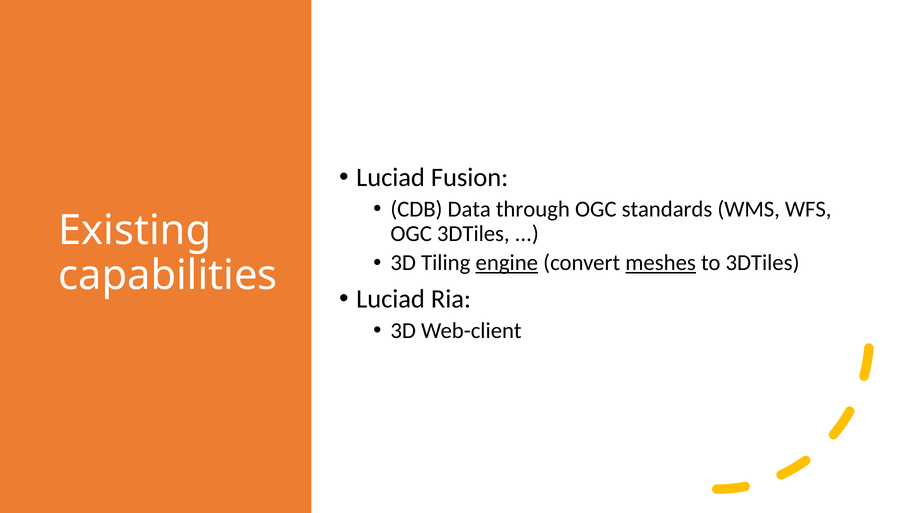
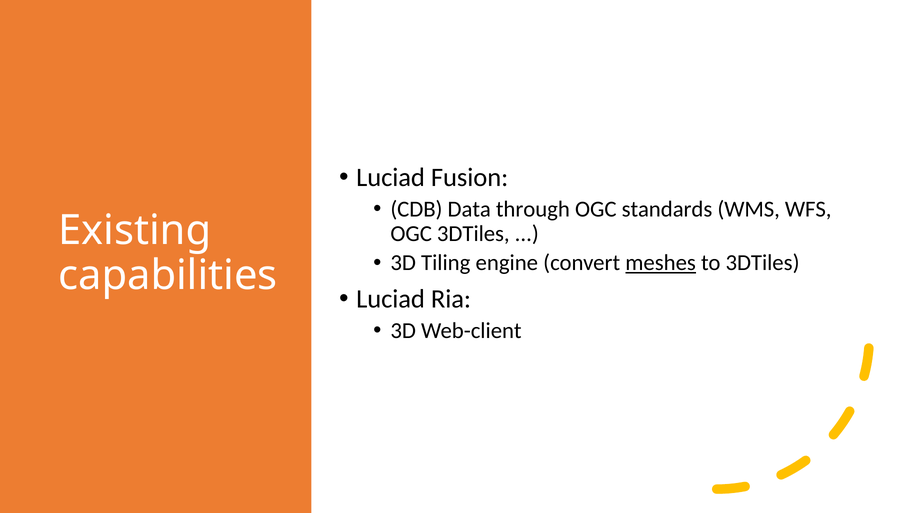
engine underline: present -> none (507, 263)
